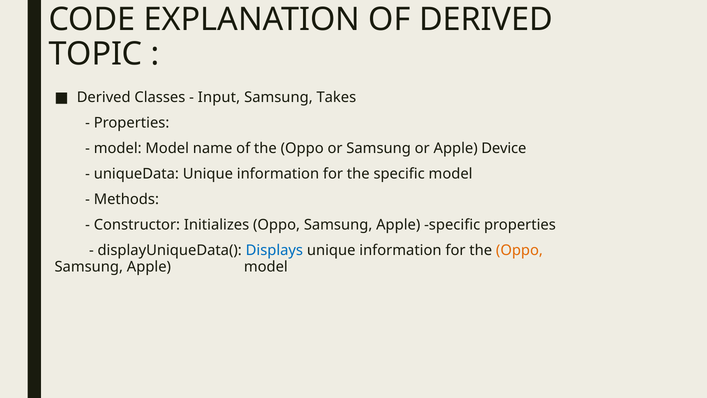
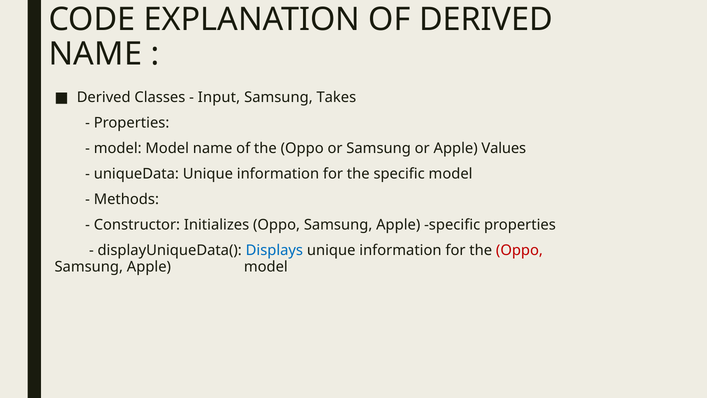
TOPIC: TOPIC -> NAME (95, 54)
Device: Device -> Values (504, 148)
Oppo colour: orange -> red (519, 250)
